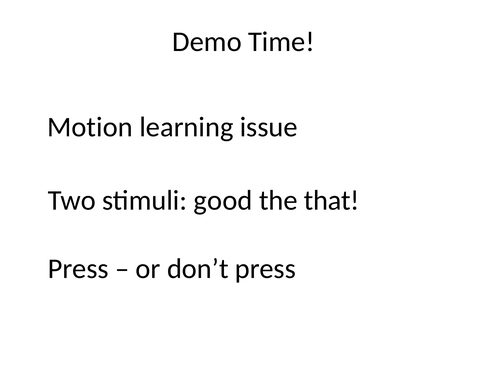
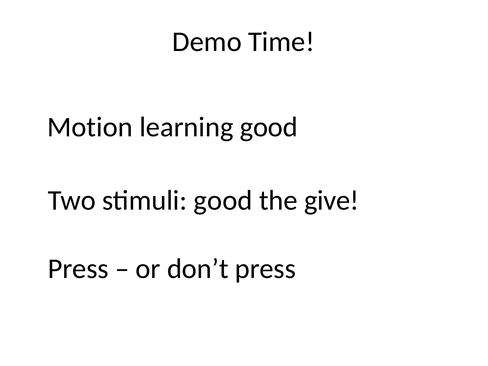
learning issue: issue -> good (269, 127)
that: that -> give (332, 200)
